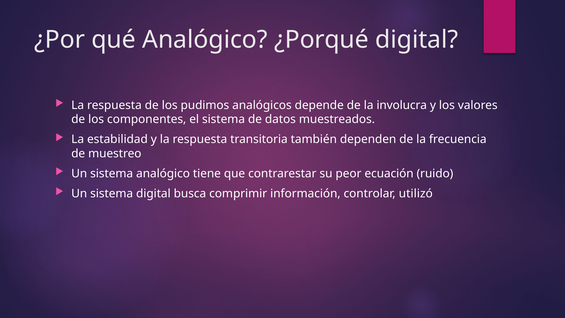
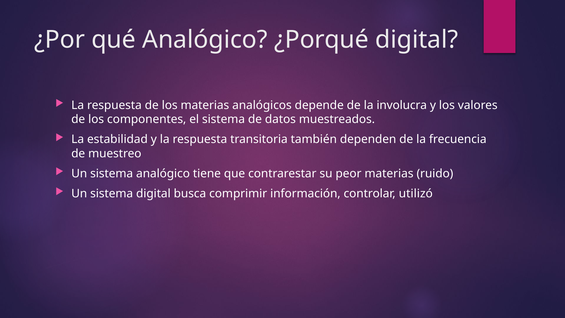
los pudimos: pudimos -> materias (205, 105)
peor ecuación: ecuación -> materias (389, 173)
